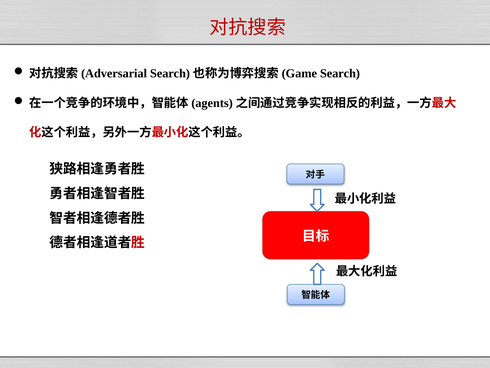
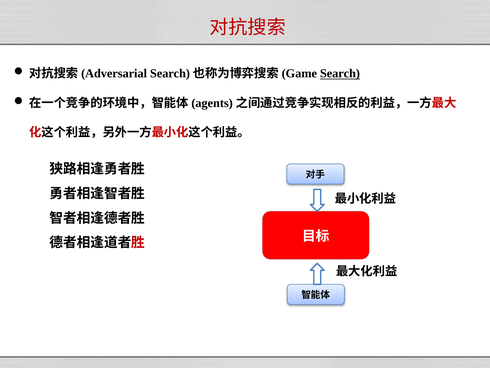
Search underline: none -> present (340, 74)
